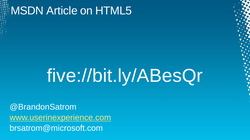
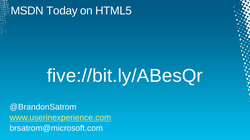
Article: Article -> Today (62, 11)
